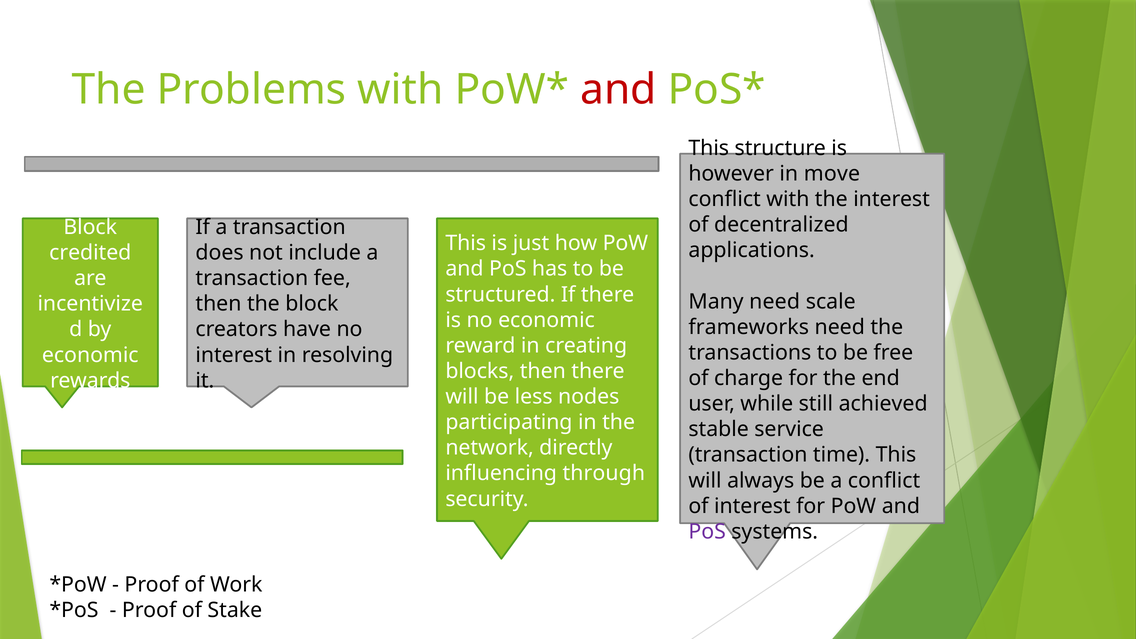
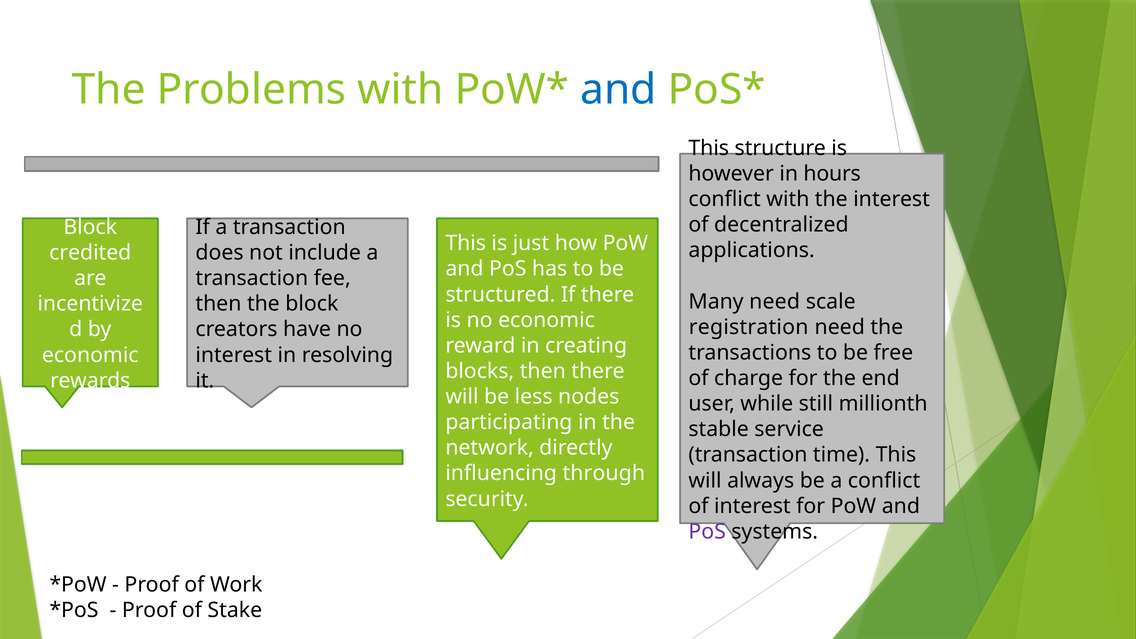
and colour: red -> blue (618, 90)
move: move -> hours (832, 174)
frameworks: frameworks -> registration (749, 327)
achieved: achieved -> millionth (883, 404)
